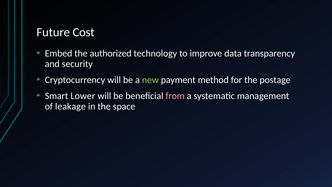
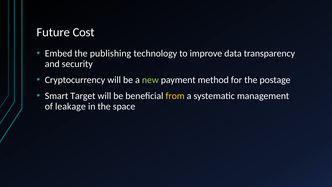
authorized: authorized -> publishing (111, 53)
Lower: Lower -> Target (83, 96)
from colour: pink -> yellow (175, 96)
